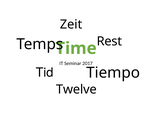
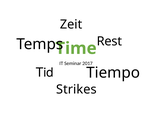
Twelve: Twelve -> Strikes (76, 89)
